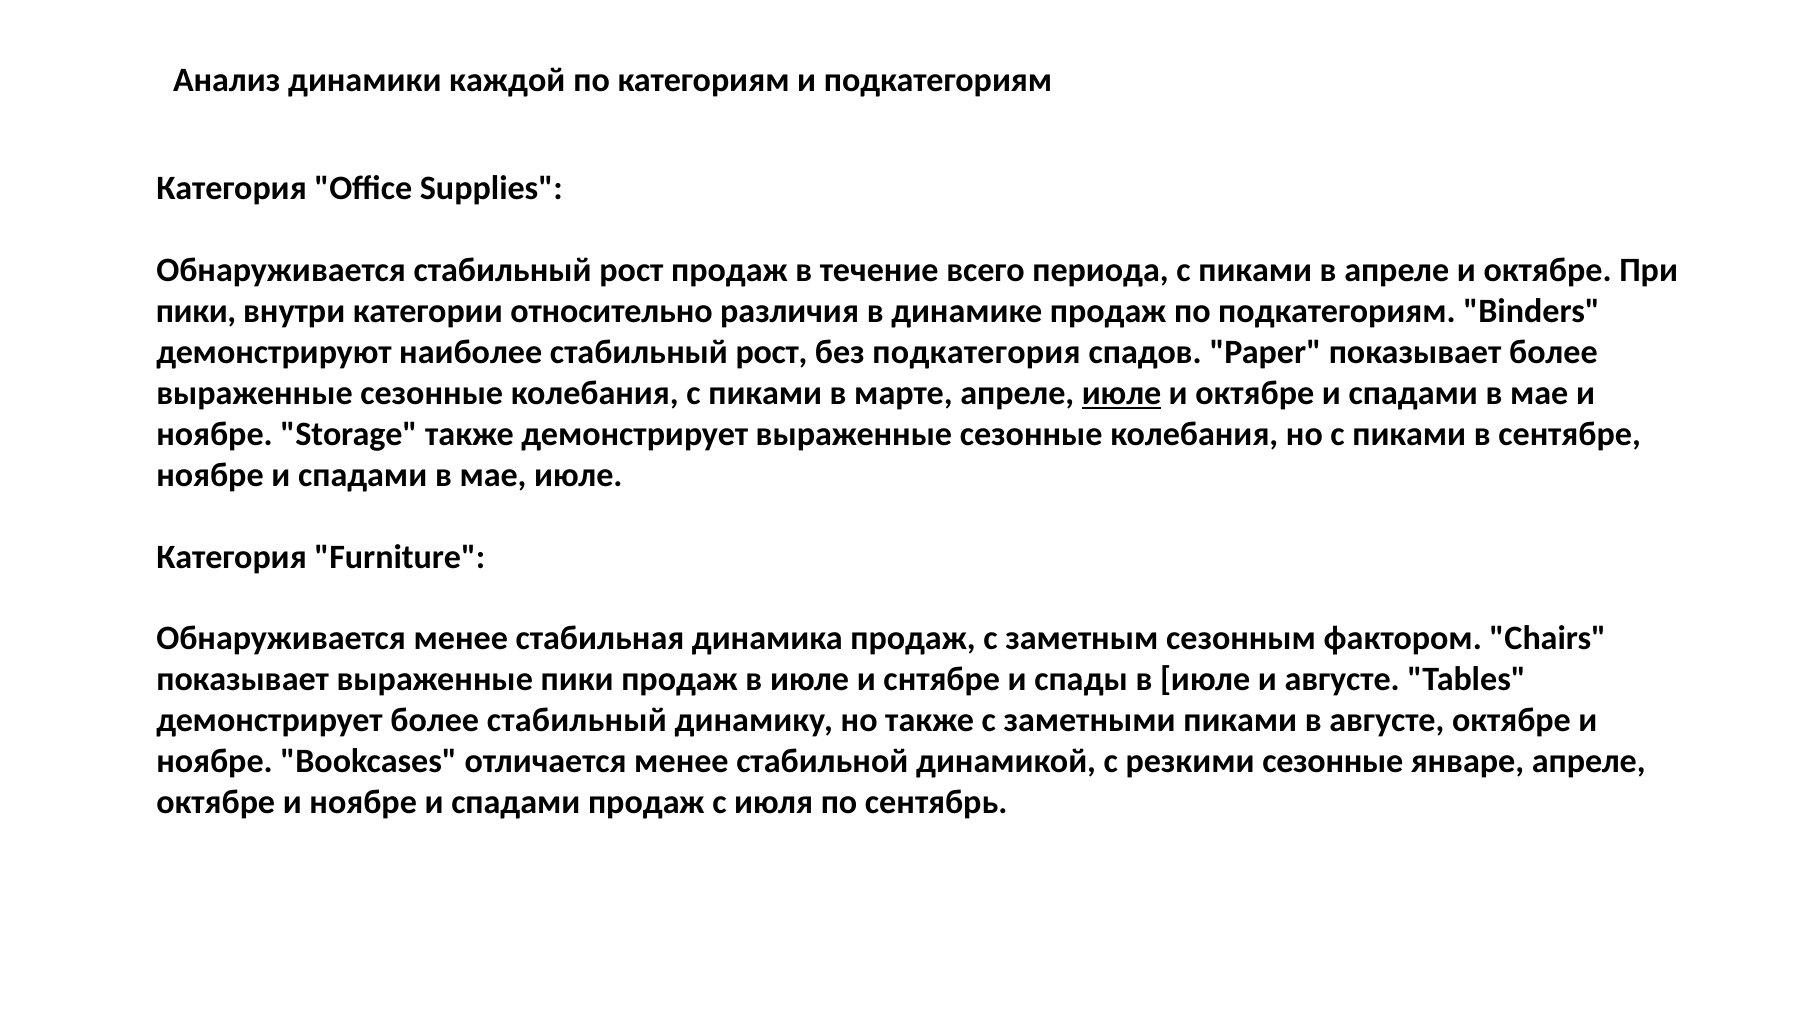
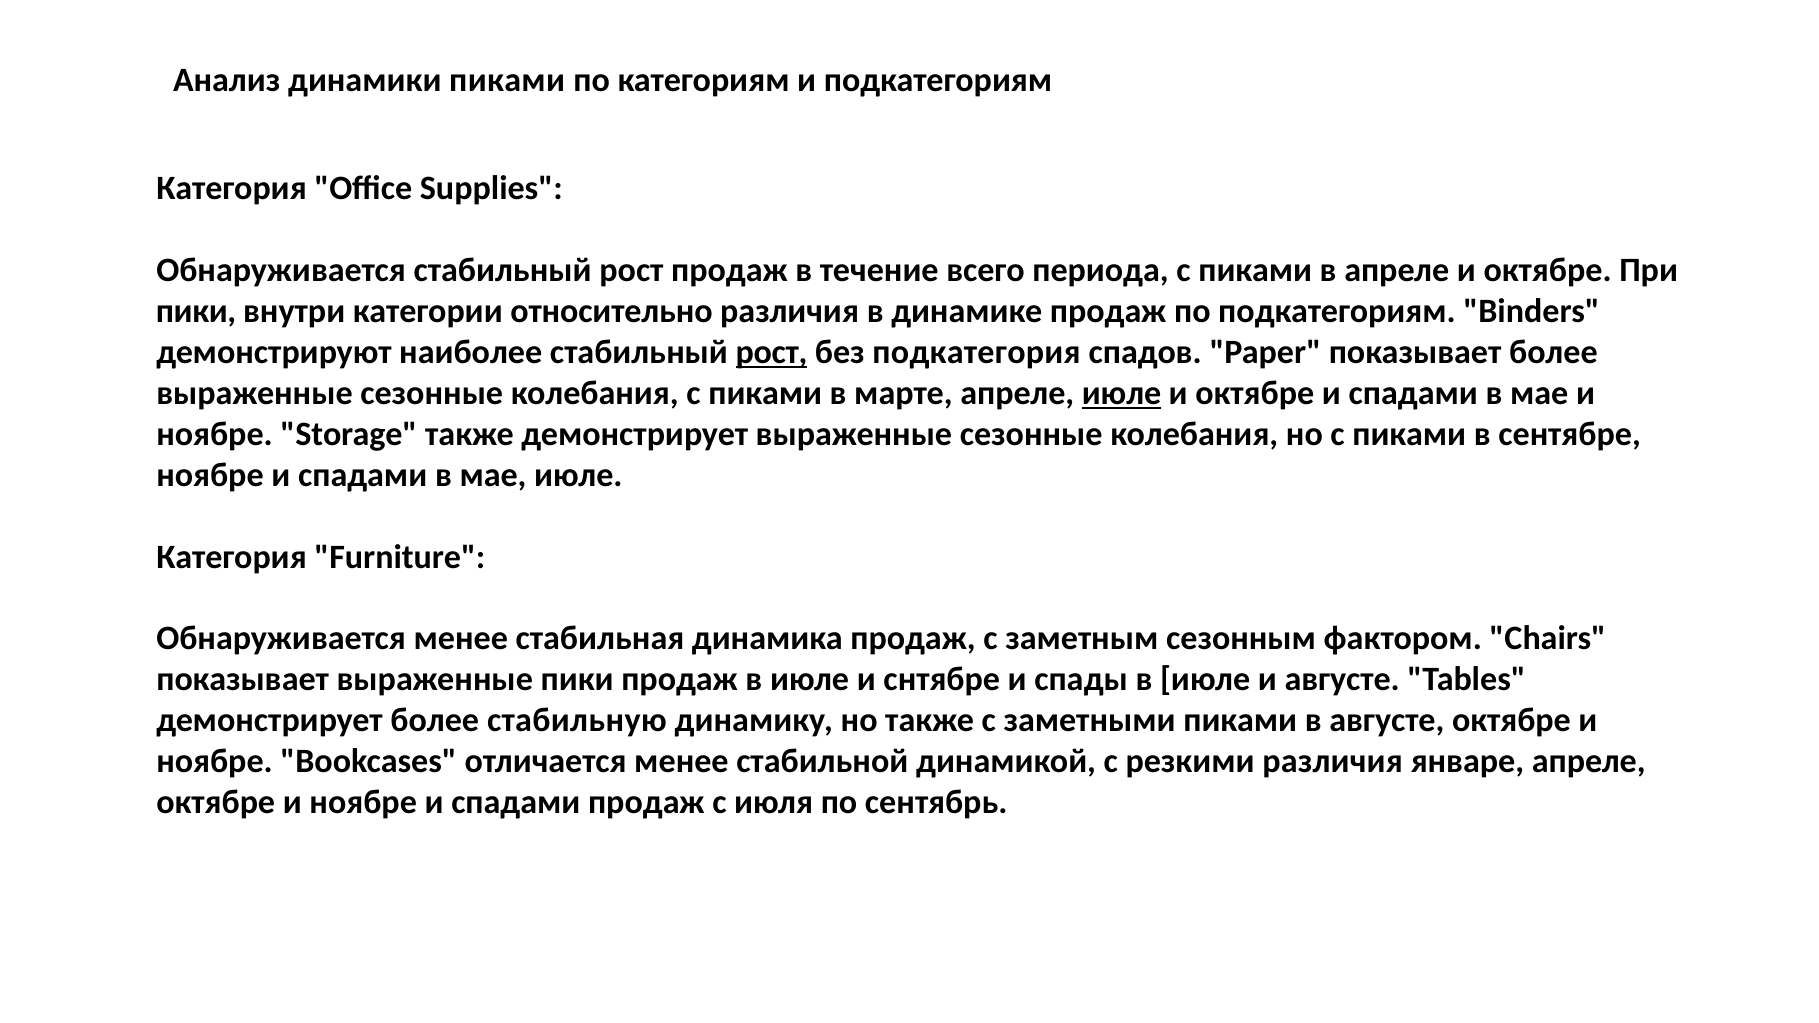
динамики каждой: каждой -> пиками (507, 80)
рост underline: none -> present (772, 352)
более стабильный: стабильный -> стабильную (577, 721)
резкими сезонные: сезонные -> различия (1333, 762)
